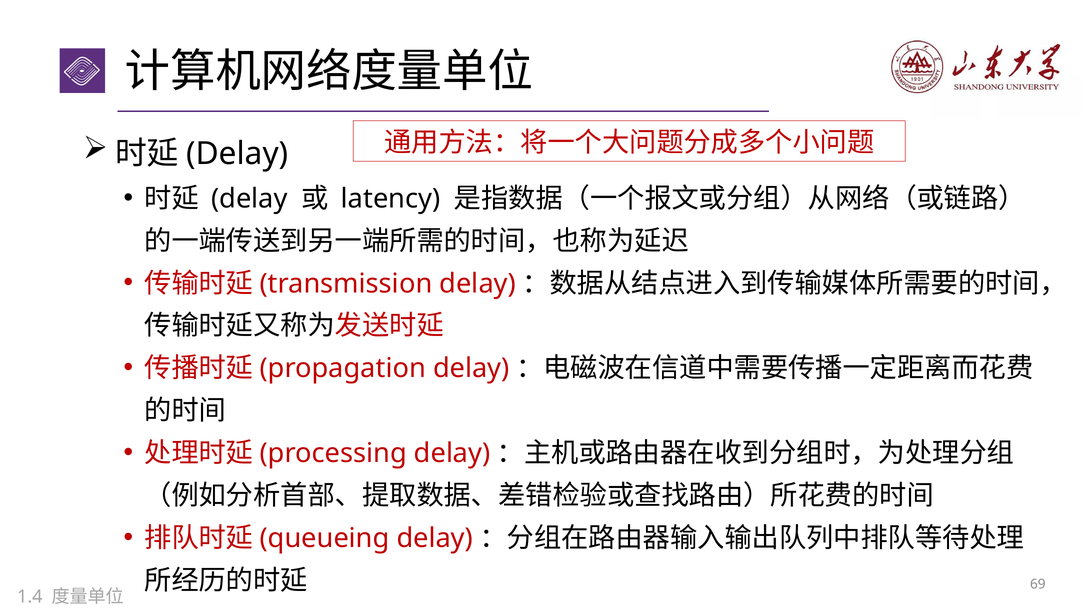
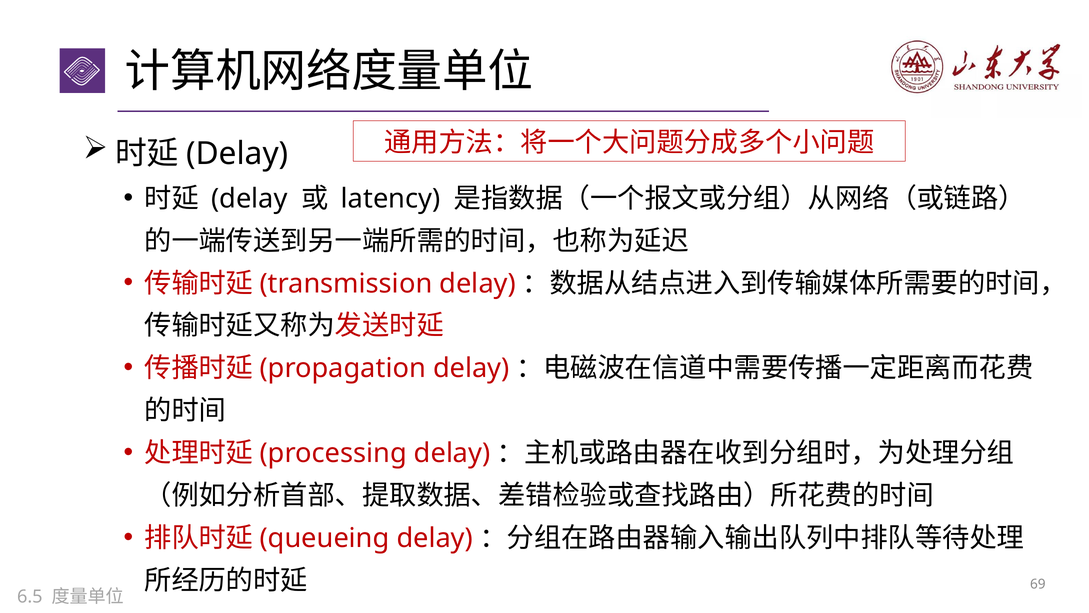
1.4: 1.4 -> 6.5 (30, 596)
